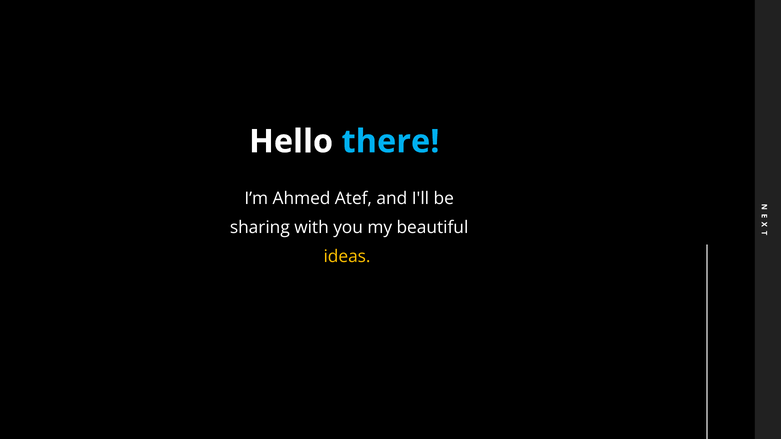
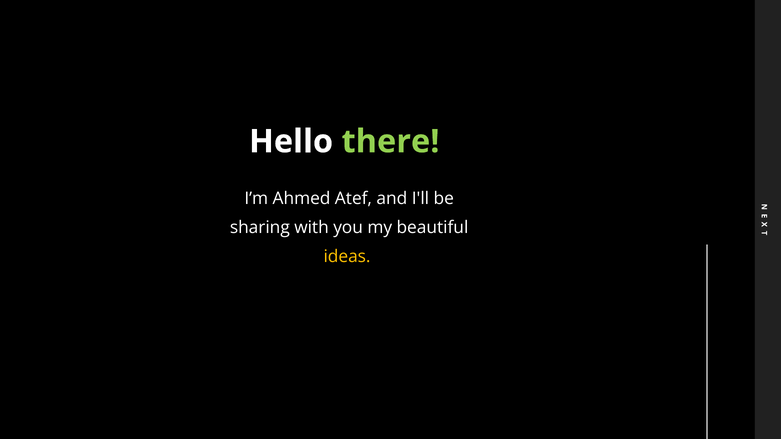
there colour: light blue -> light green (391, 142)
